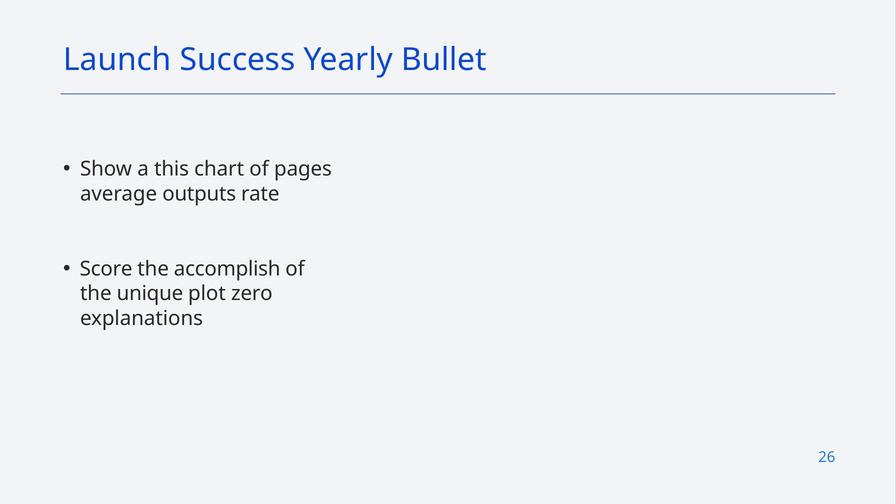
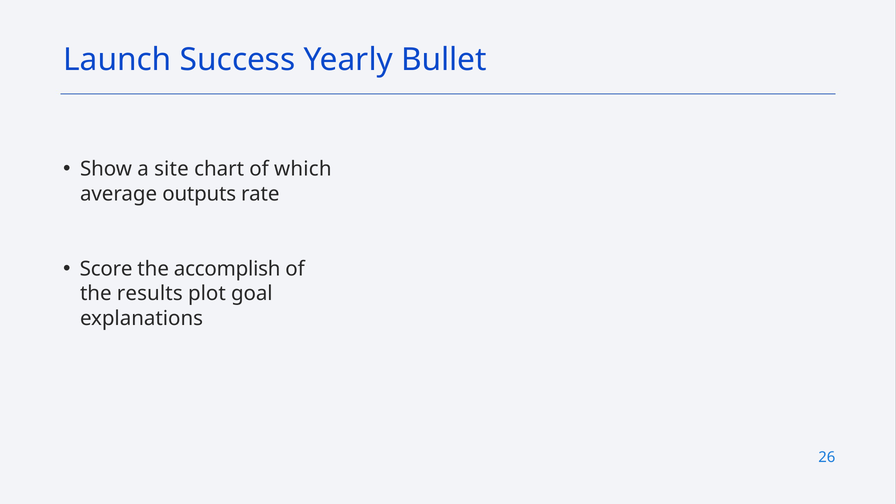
this: this -> site (171, 169)
pages: pages -> which (303, 169)
unique: unique -> results (150, 294)
zero: zero -> goal (252, 294)
